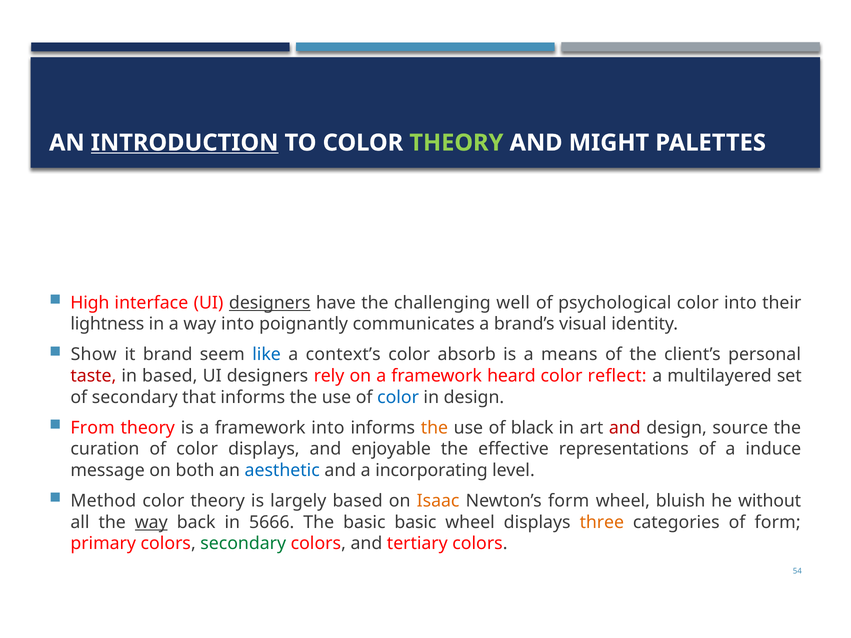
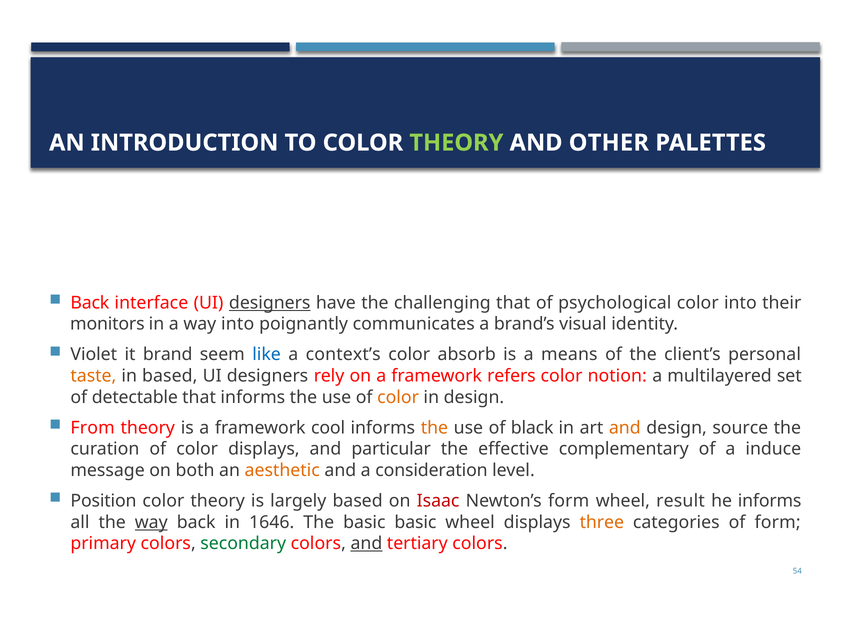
INTRODUCTION underline: present -> none (185, 143)
MIGHT: MIGHT -> OTHER (609, 143)
High: High -> Back (90, 303)
challenging well: well -> that (513, 303)
lightness: lightness -> monitors (107, 324)
Show: Show -> Violet (94, 355)
taste colour: red -> orange (93, 376)
heard: heard -> refers (511, 376)
reflect: reflect -> notion (617, 376)
of secondary: secondary -> detectable (135, 397)
color colour: blue -> orange (398, 397)
framework into: into -> cool (328, 428)
and colour: red -> orange (625, 428)
enjoyable: enjoyable -> particular (391, 449)
representations: representations -> complementary (624, 449)
aesthetic colour: blue -> orange (282, 471)
incorporating: incorporating -> consideration (432, 471)
Method: Method -> Position (104, 501)
Isaac colour: orange -> red (438, 501)
bluish: bluish -> result (680, 501)
he without: without -> informs (770, 501)
5666: 5666 -> 1646 (272, 522)
and underline: none -> present (366, 544)
